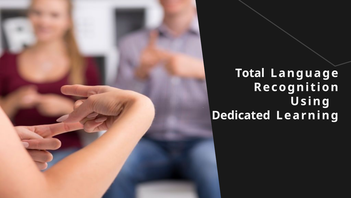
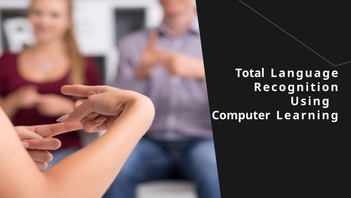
Dedicated: Dedicated -> Computer (241, 115)
